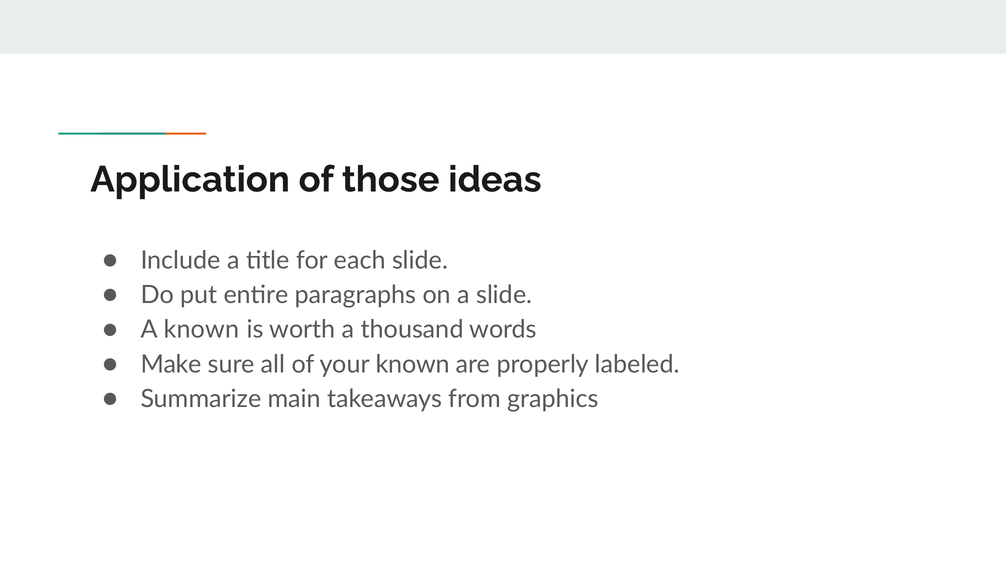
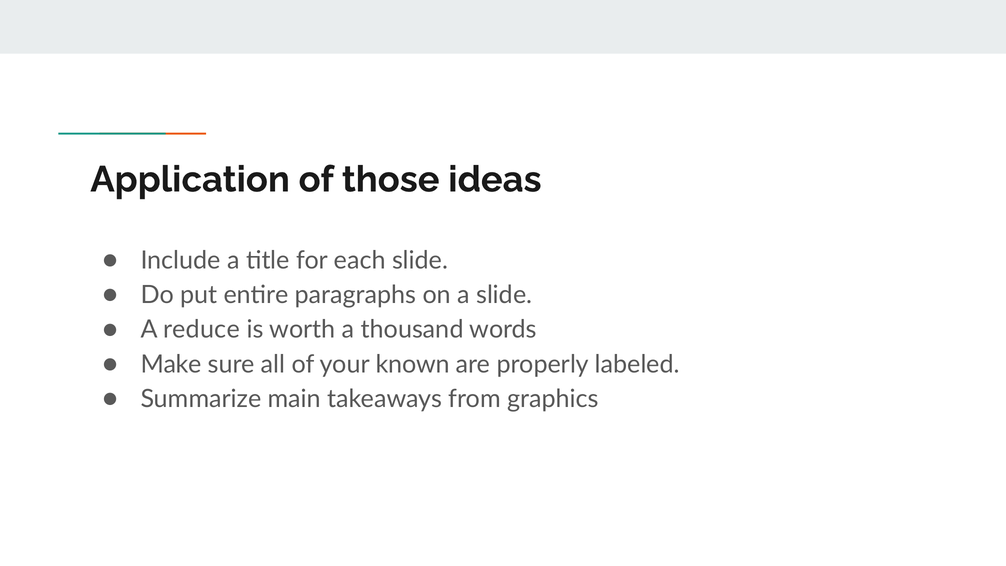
A known: known -> reduce (201, 330)
